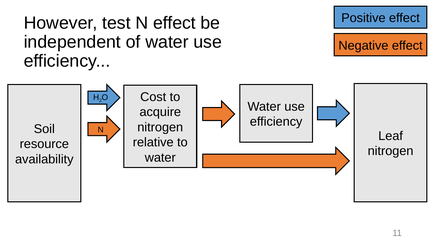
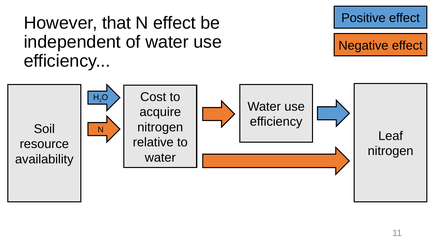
test: test -> that (117, 23)
